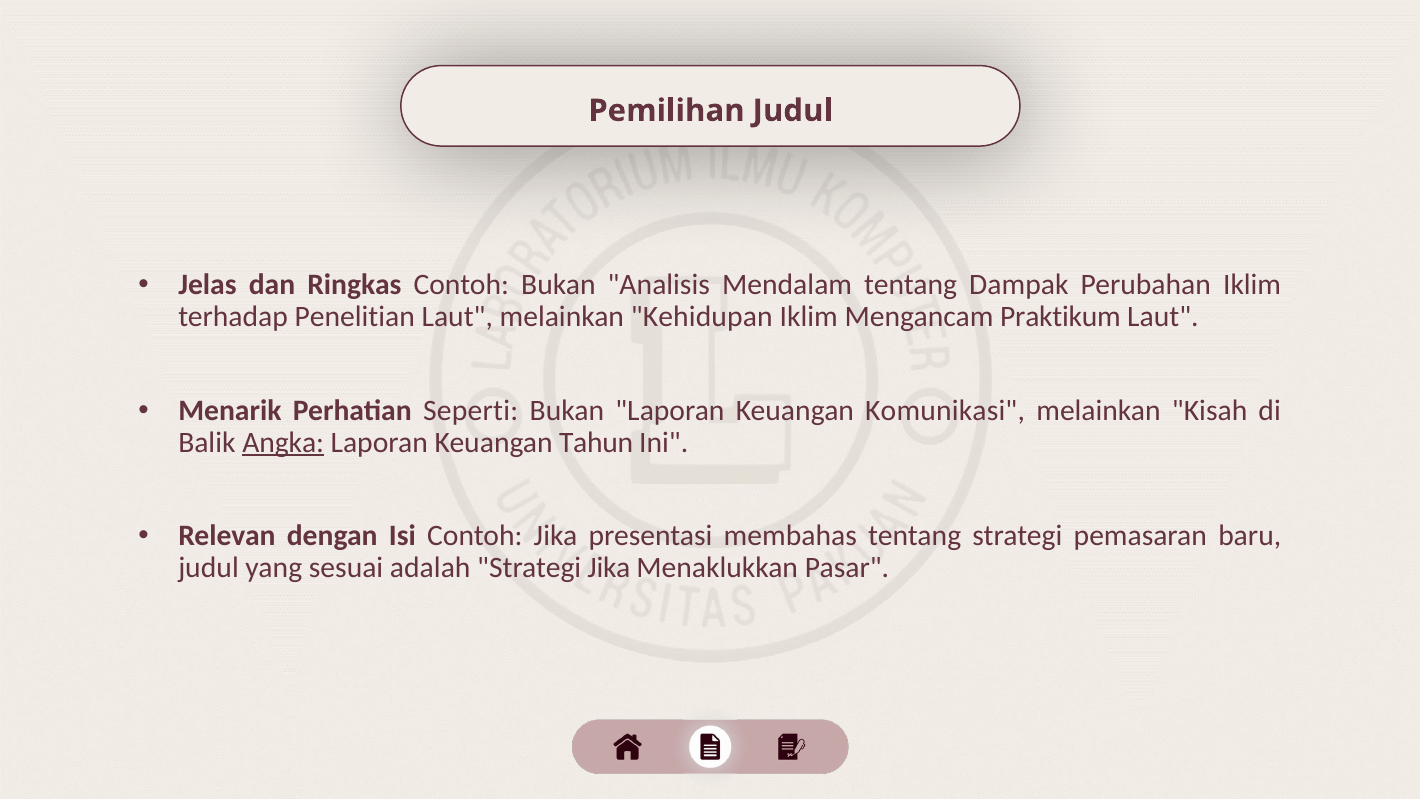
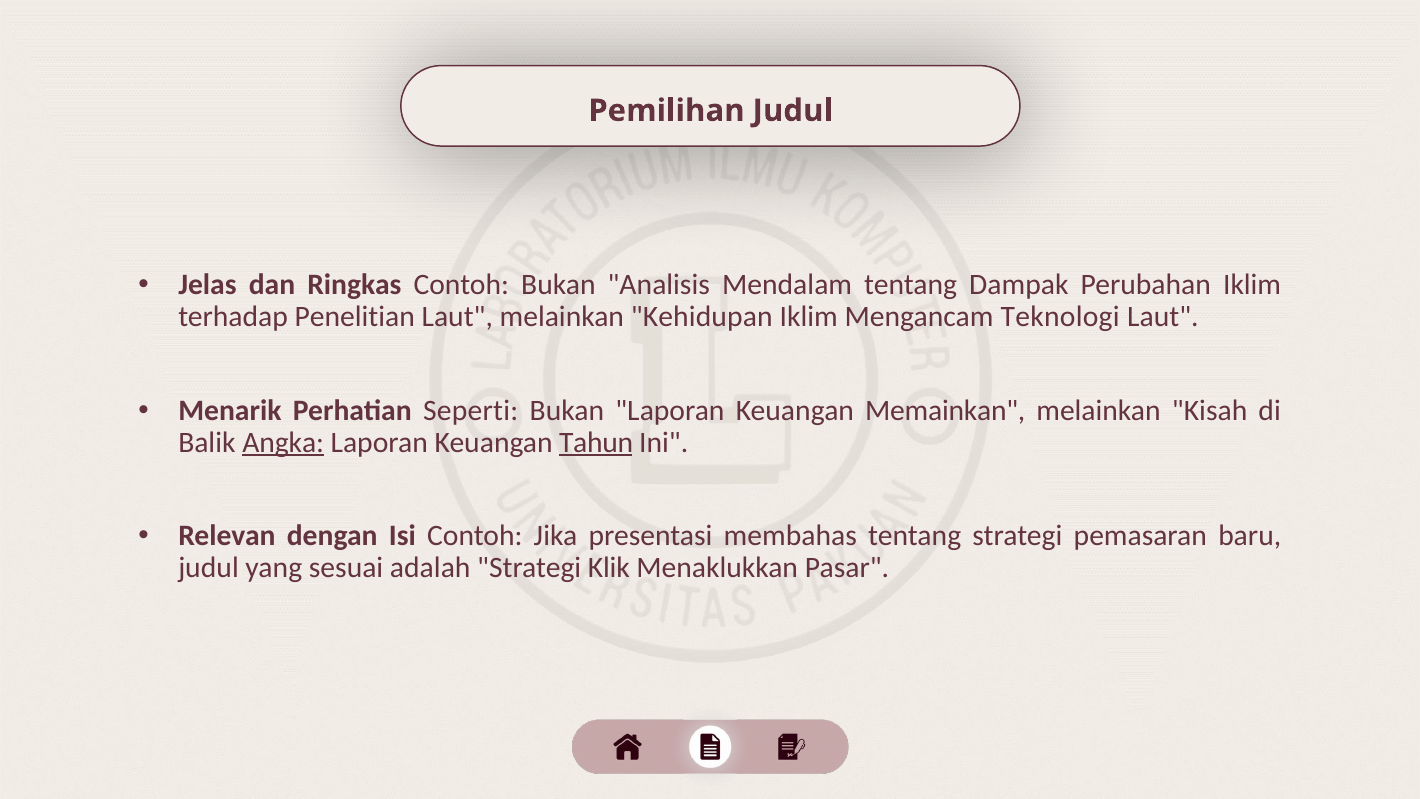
Praktikum: Praktikum -> Teknologi (1060, 317)
Komunikasi: Komunikasi -> Memainkan (945, 410)
Tahun underline: none -> present (596, 442)
Strategi Jika: Jika -> Klik (609, 568)
